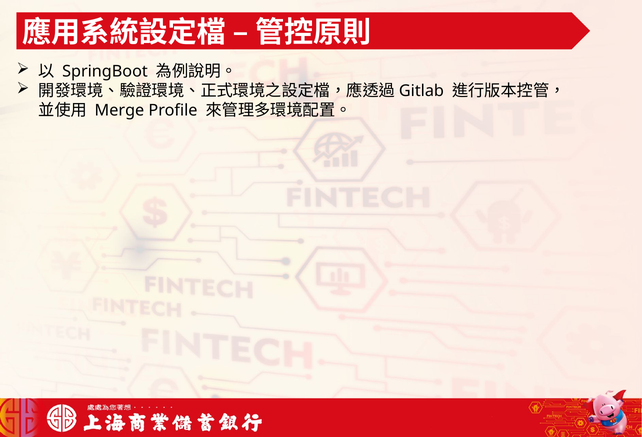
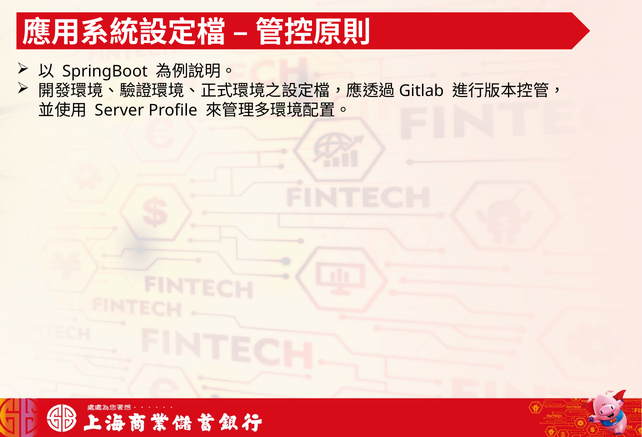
Merge: Merge -> Server (119, 110)
